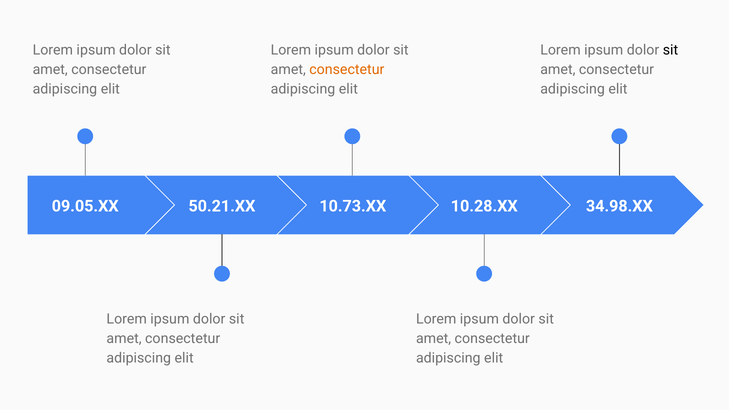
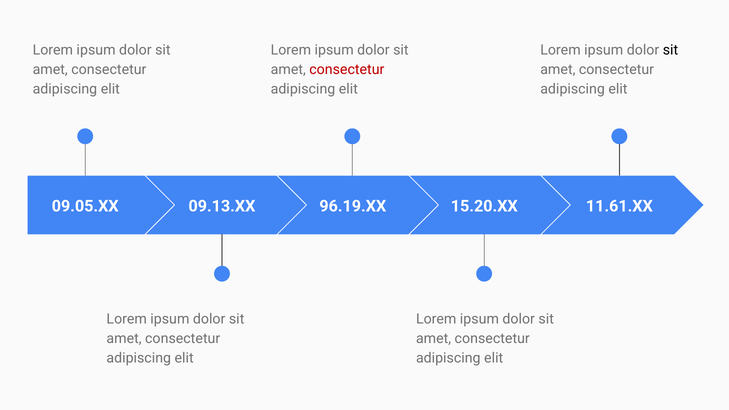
consectetur colour: orange -> red (347, 70)
50.21.XX: 50.21.XX -> 09.13.XX (222, 206)
10.73.XX: 10.73.XX -> 96.19.XX (353, 206)
10.28.XX: 10.28.XX -> 15.20.XX (484, 206)
34.98.XX: 34.98.XX -> 11.61.XX (619, 206)
